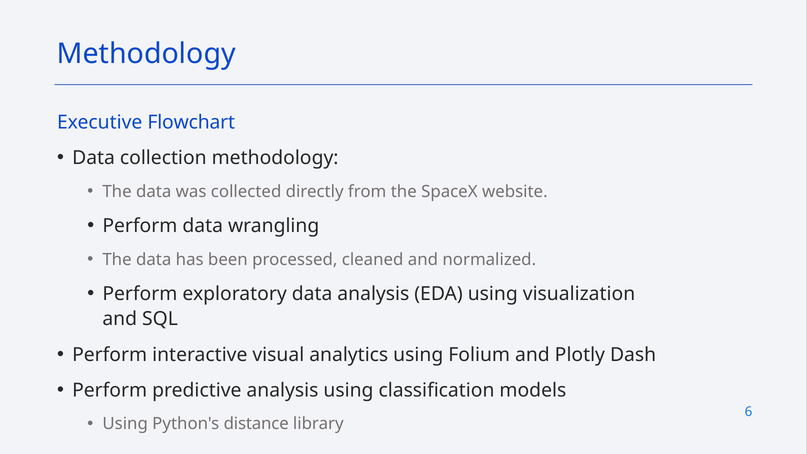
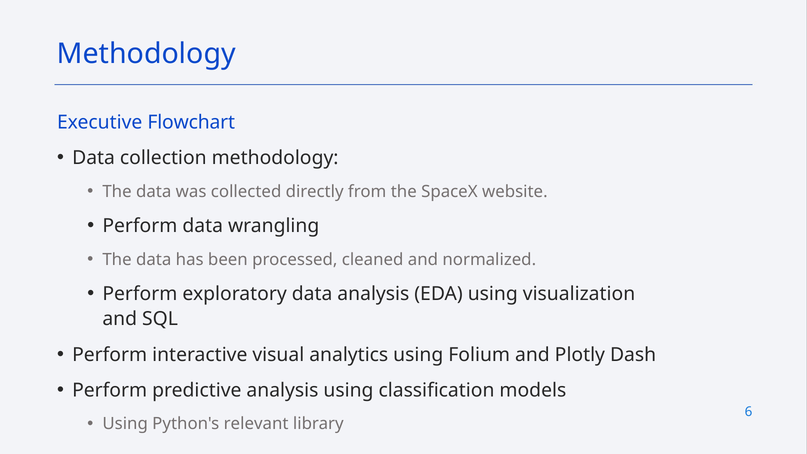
distance: distance -> relevant (256, 424)
